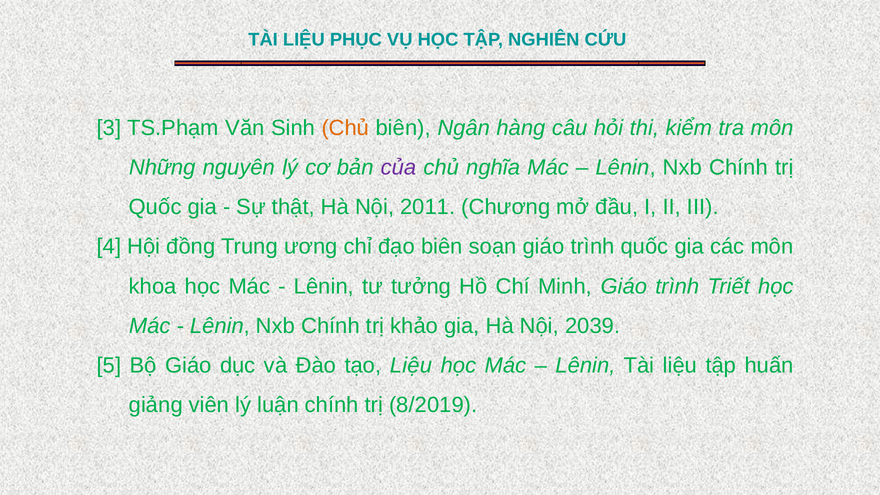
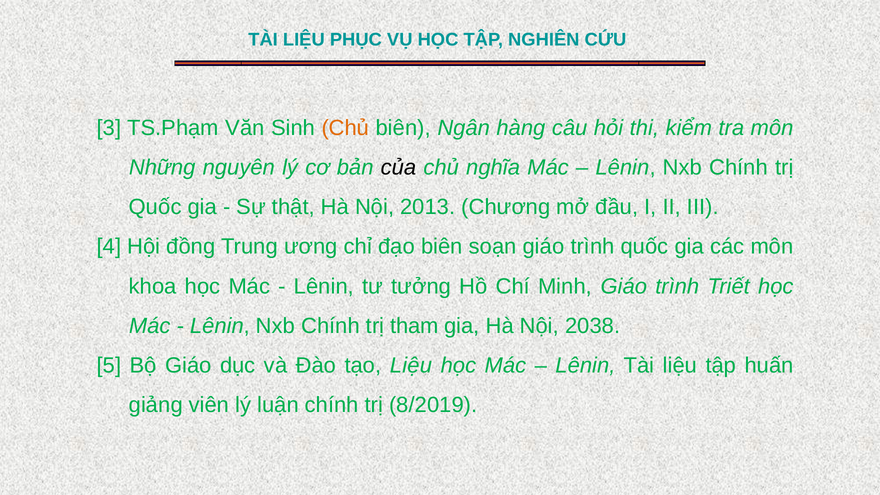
của colour: purple -> black (398, 168)
2011: 2011 -> 2013 (428, 207)
khảo: khảo -> tham (414, 326)
2039: 2039 -> 2038 (593, 326)
